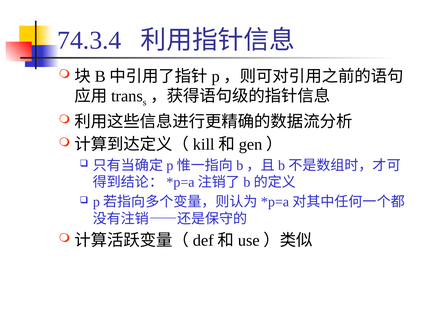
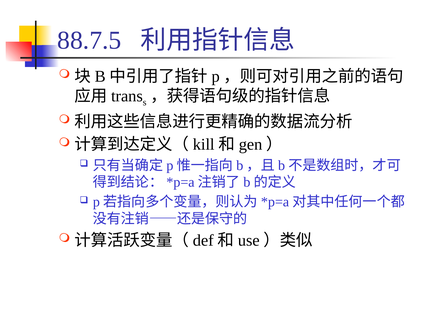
74.3.4: 74.3.4 -> 88.7.5 (89, 40)
